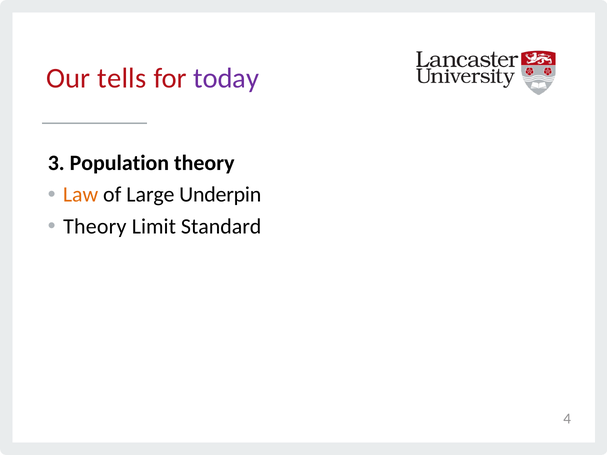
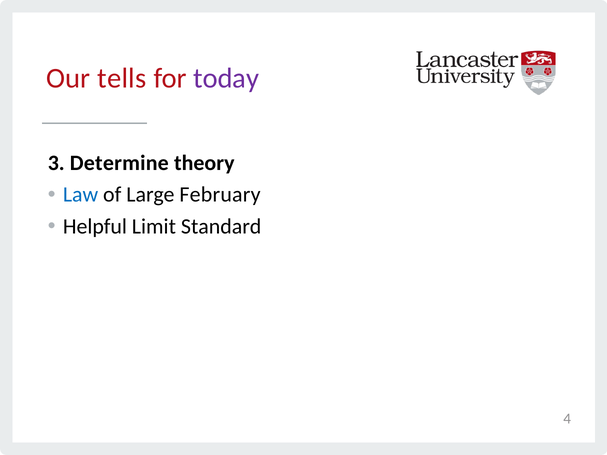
Population: Population -> Determine (119, 163)
Law colour: orange -> blue (81, 195)
Underpin: Underpin -> February (220, 195)
Theory: Theory -> Helpful (95, 227)
